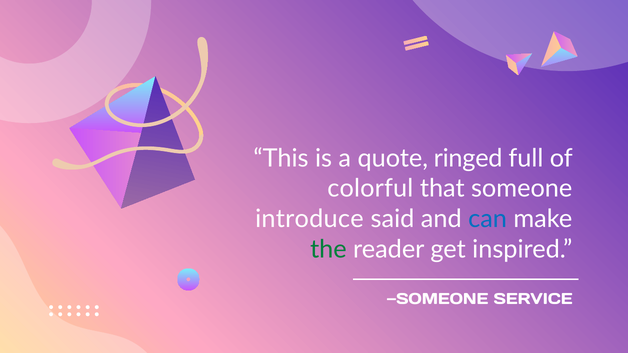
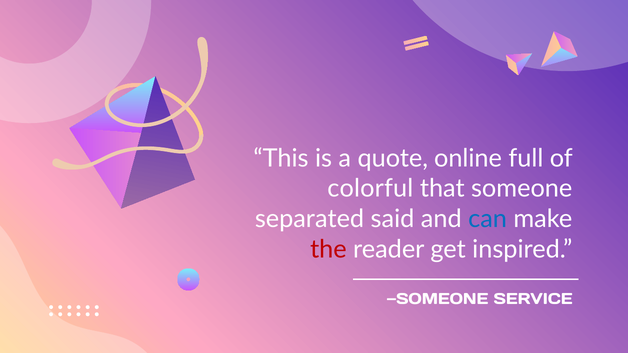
ringed: ringed -> online (468, 158)
introduce: introduce -> separated (310, 219)
the colour: green -> red (328, 250)
